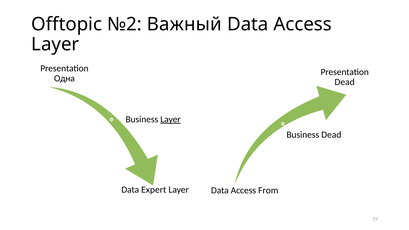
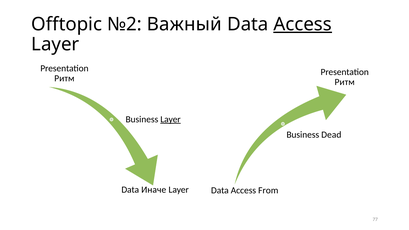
Access underline: none -> present (303, 24)
Одна: Одна -> Ритм (64, 79)
Dead: Dead -> Ритм (345, 82)
Expert: Expert -> Иначе (154, 190)
